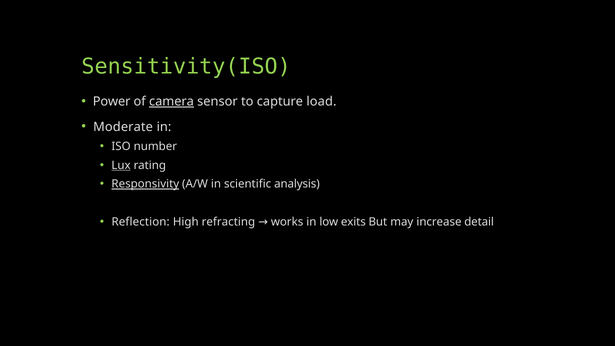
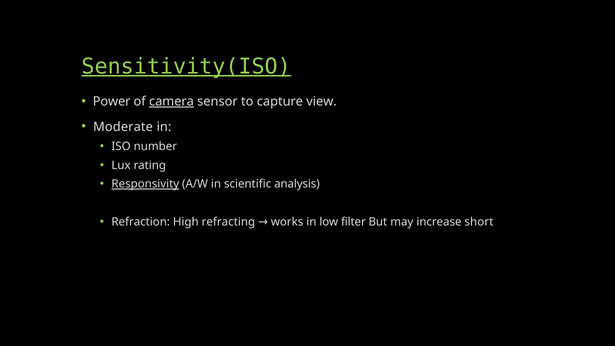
Sensitivity(ISO underline: none -> present (186, 67)
load: load -> view (322, 101)
Lux underline: present -> none (121, 165)
Reflection: Reflection -> Refraction (141, 222)
exits: exits -> filter (353, 222)
detail: detail -> short (479, 222)
